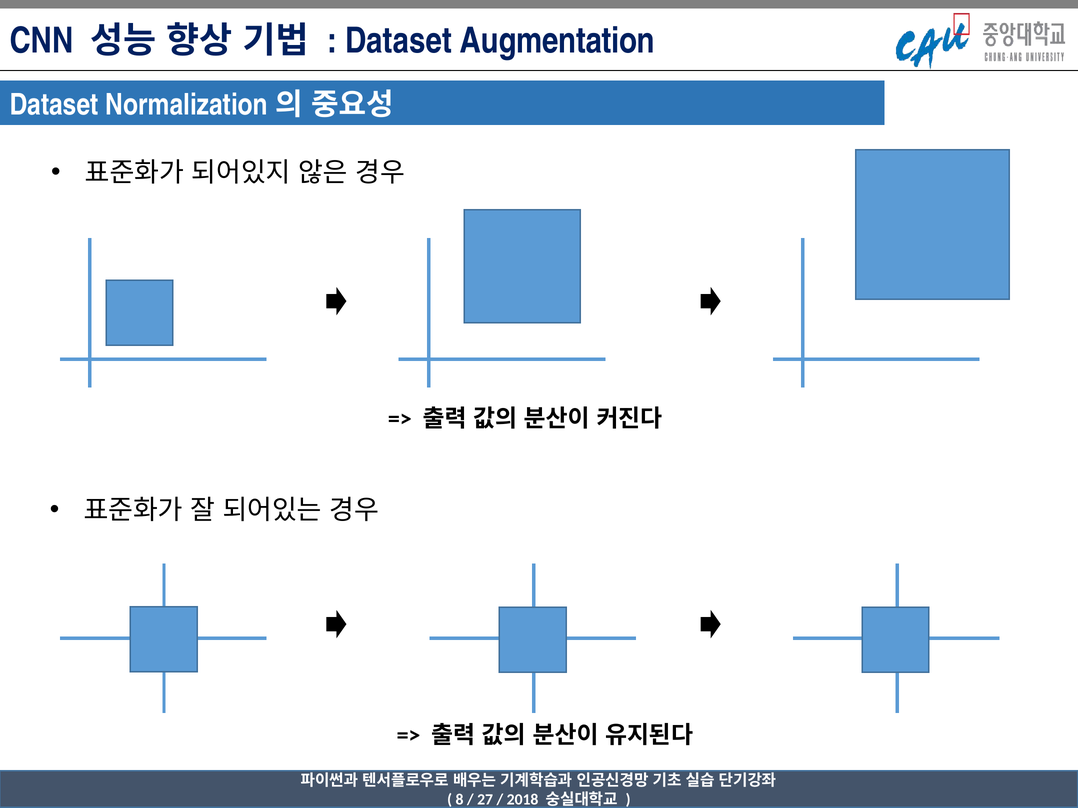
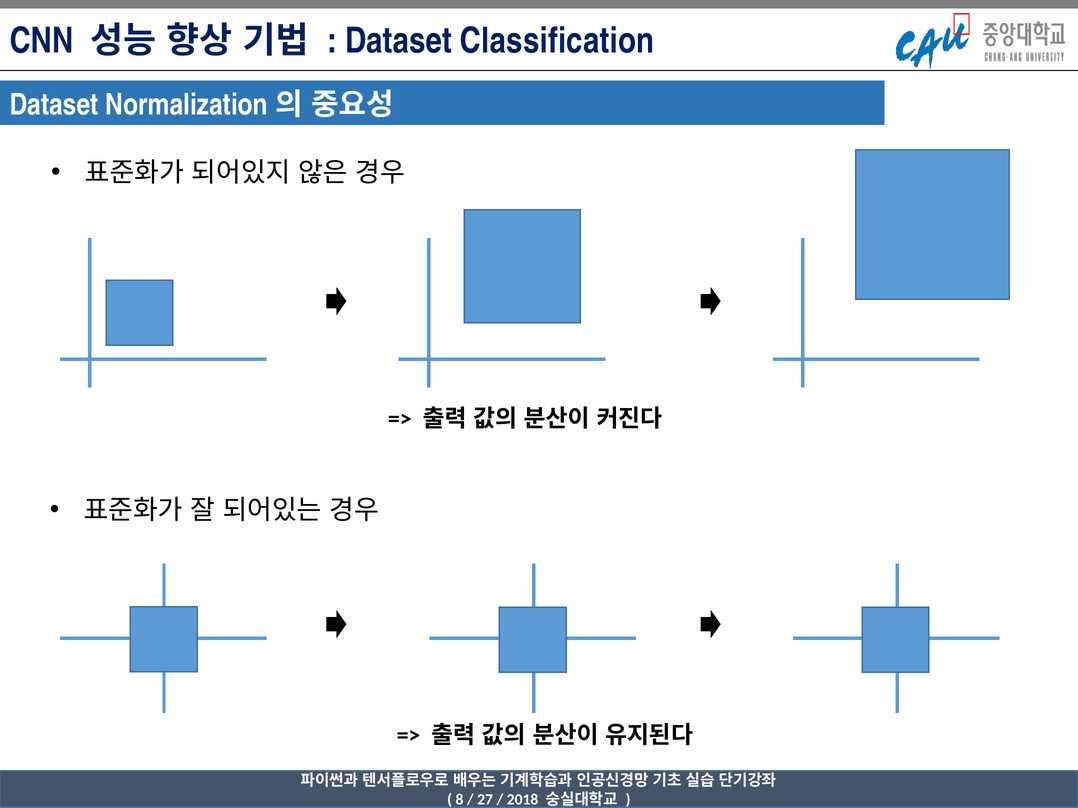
Augmentation: Augmentation -> Classification (557, 41)
